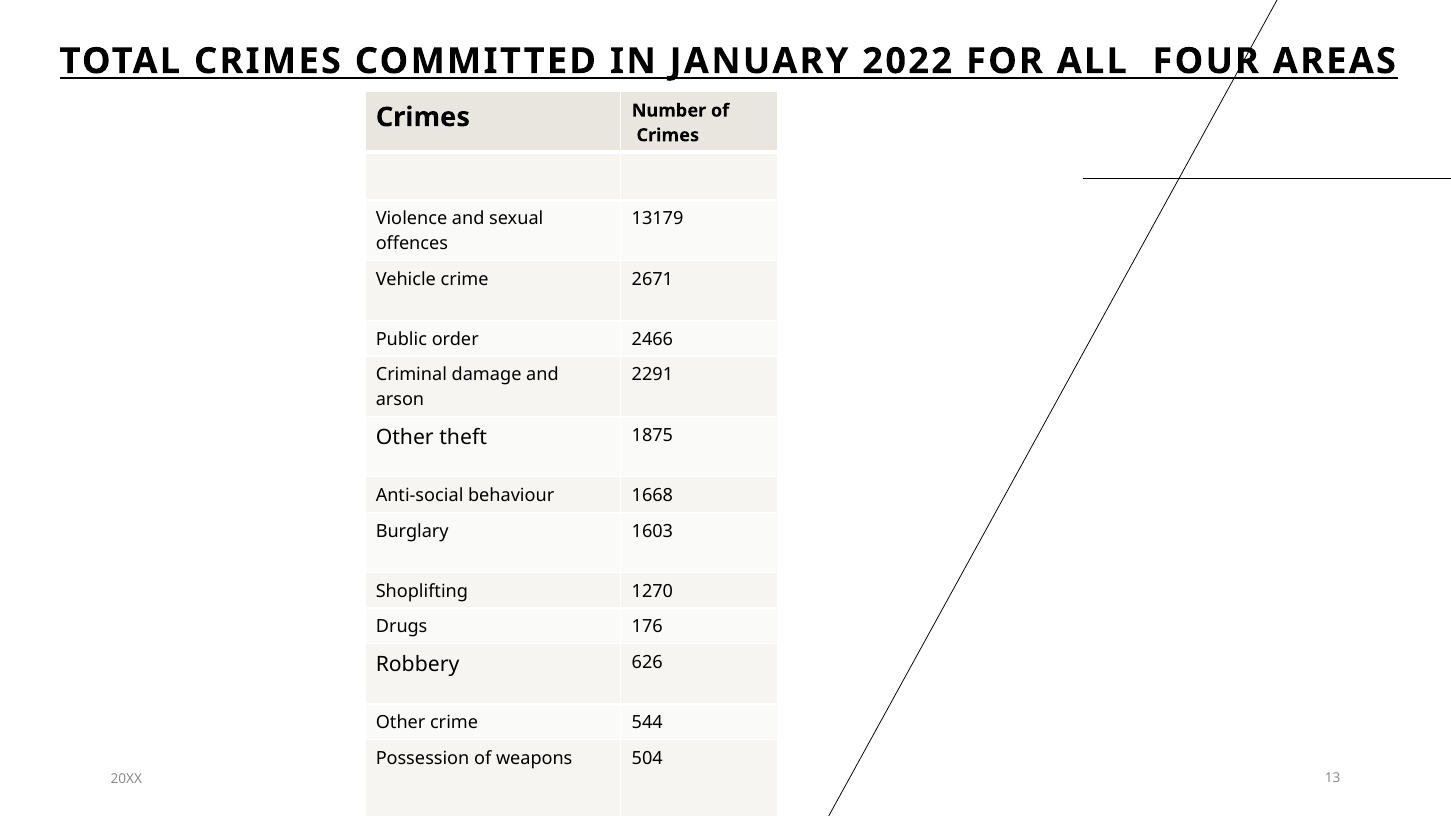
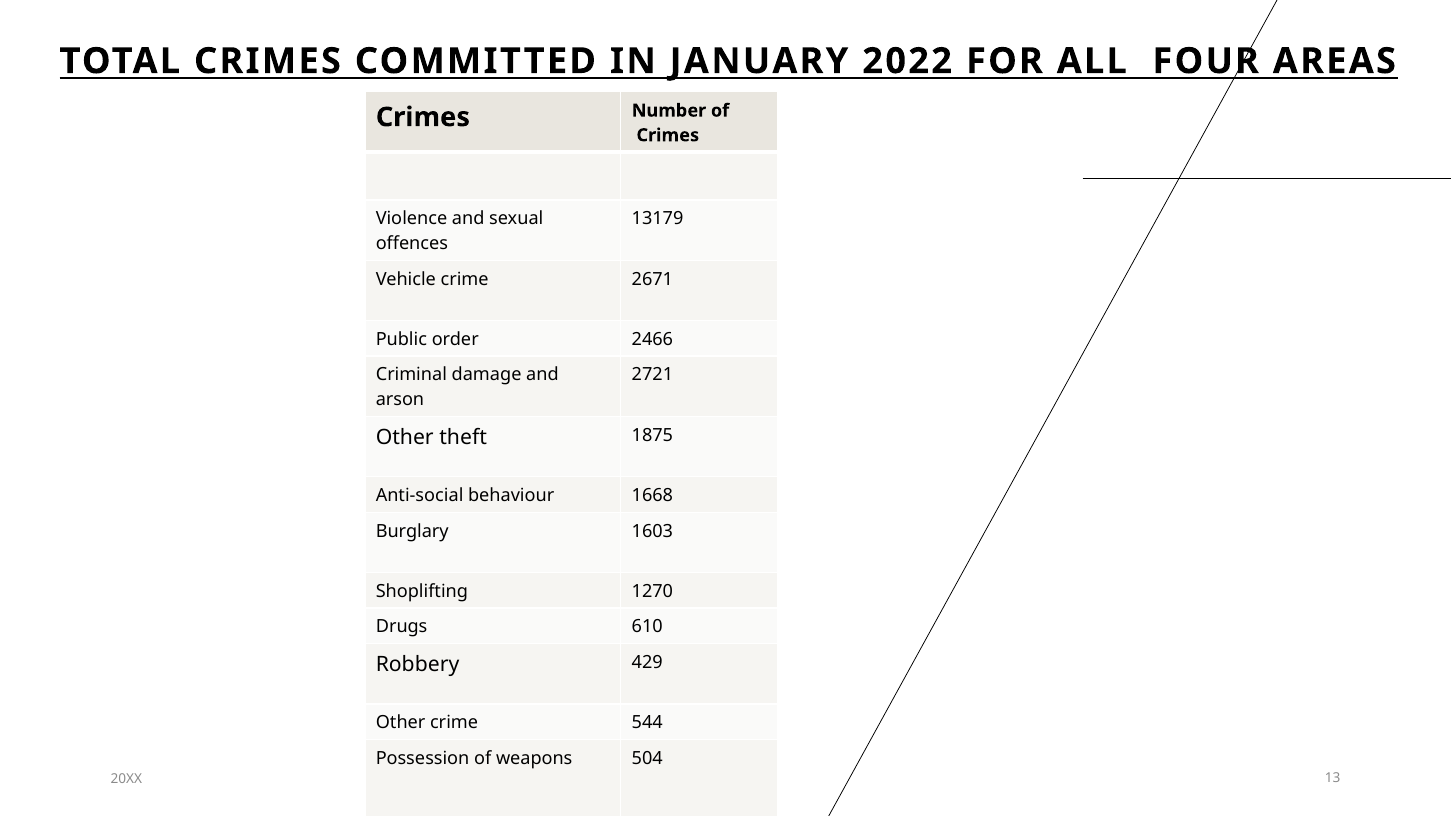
2291: 2291 -> 2721 (652, 375)
176: 176 -> 610 (647, 627)
626: 626 -> 429 (647, 663)
